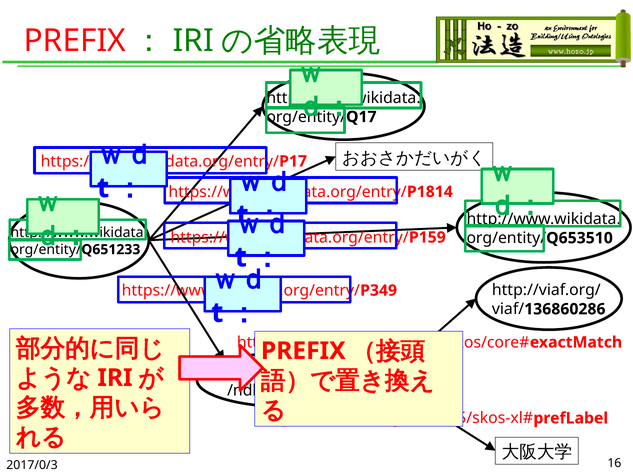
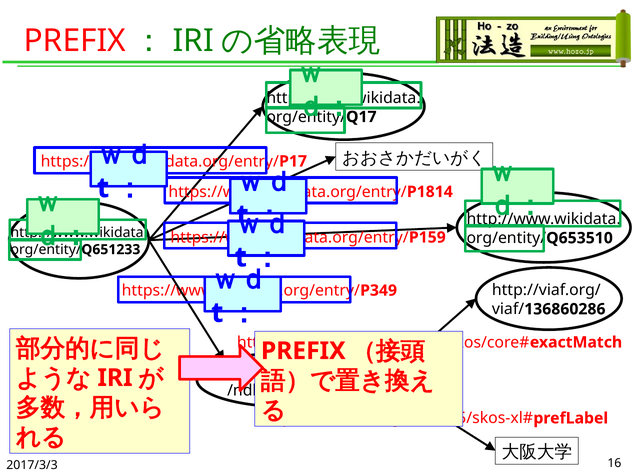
2017/0/3: 2017/0/3 -> 2017/3/3 (32, 465)
